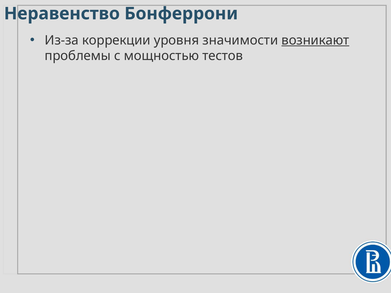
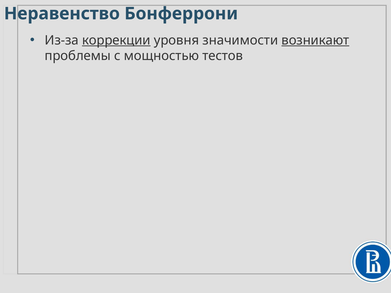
коррекции underline: none -> present (116, 40)
